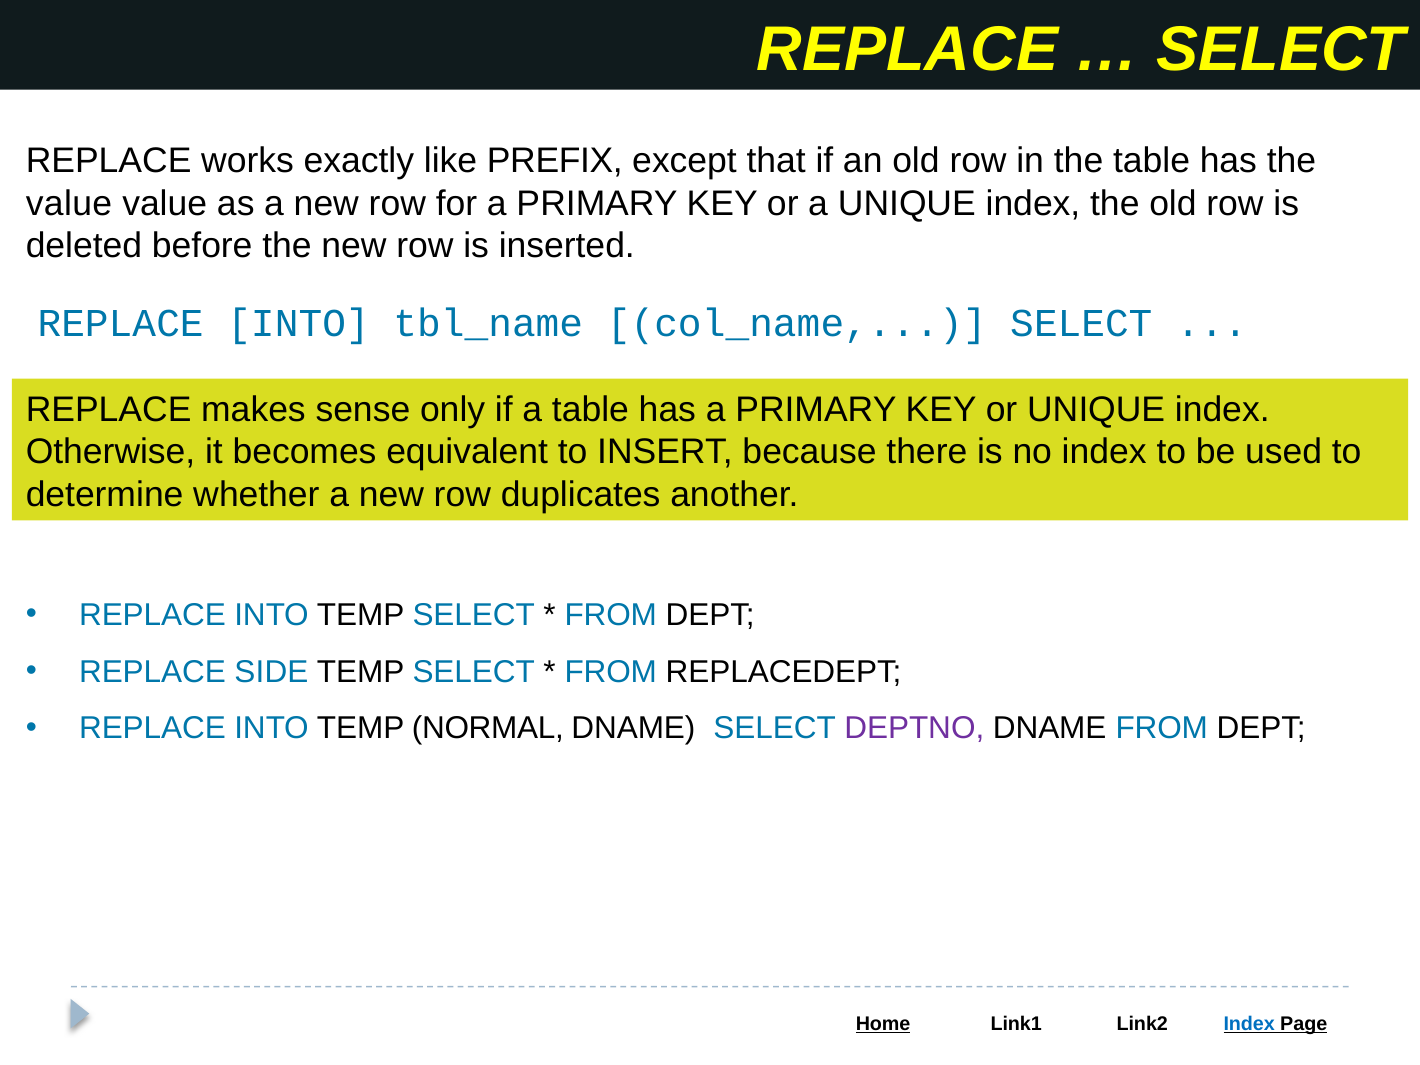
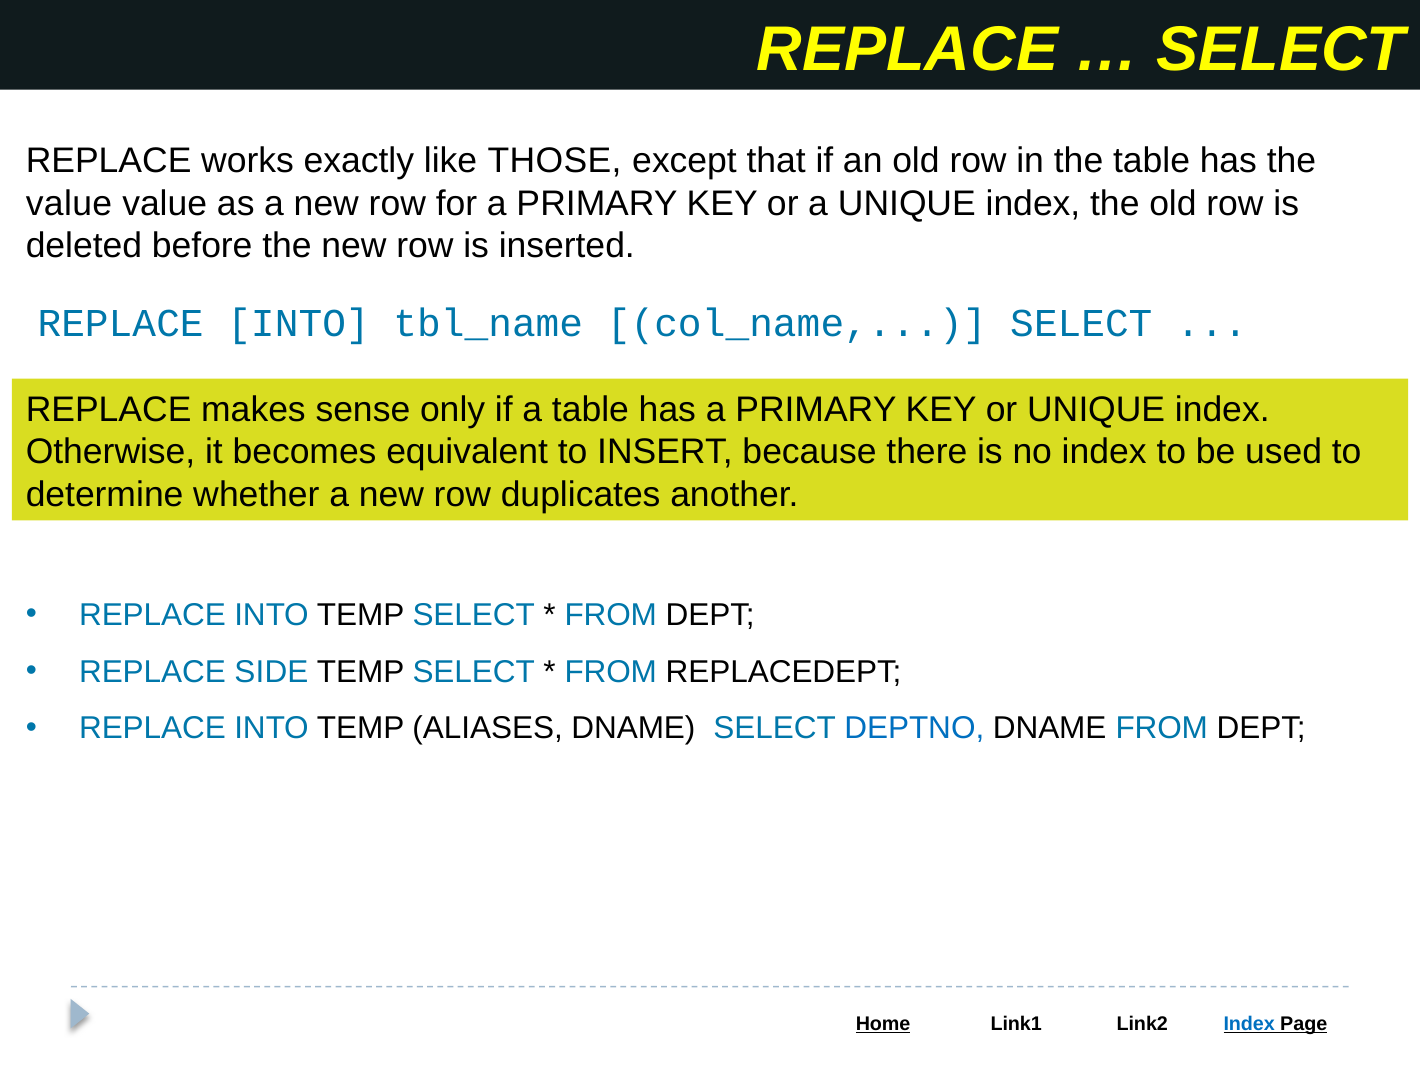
PREFIX: PREFIX -> THOSE (554, 161)
NORMAL: NORMAL -> ALIASES (488, 728)
DEPTNO colour: purple -> blue (914, 728)
